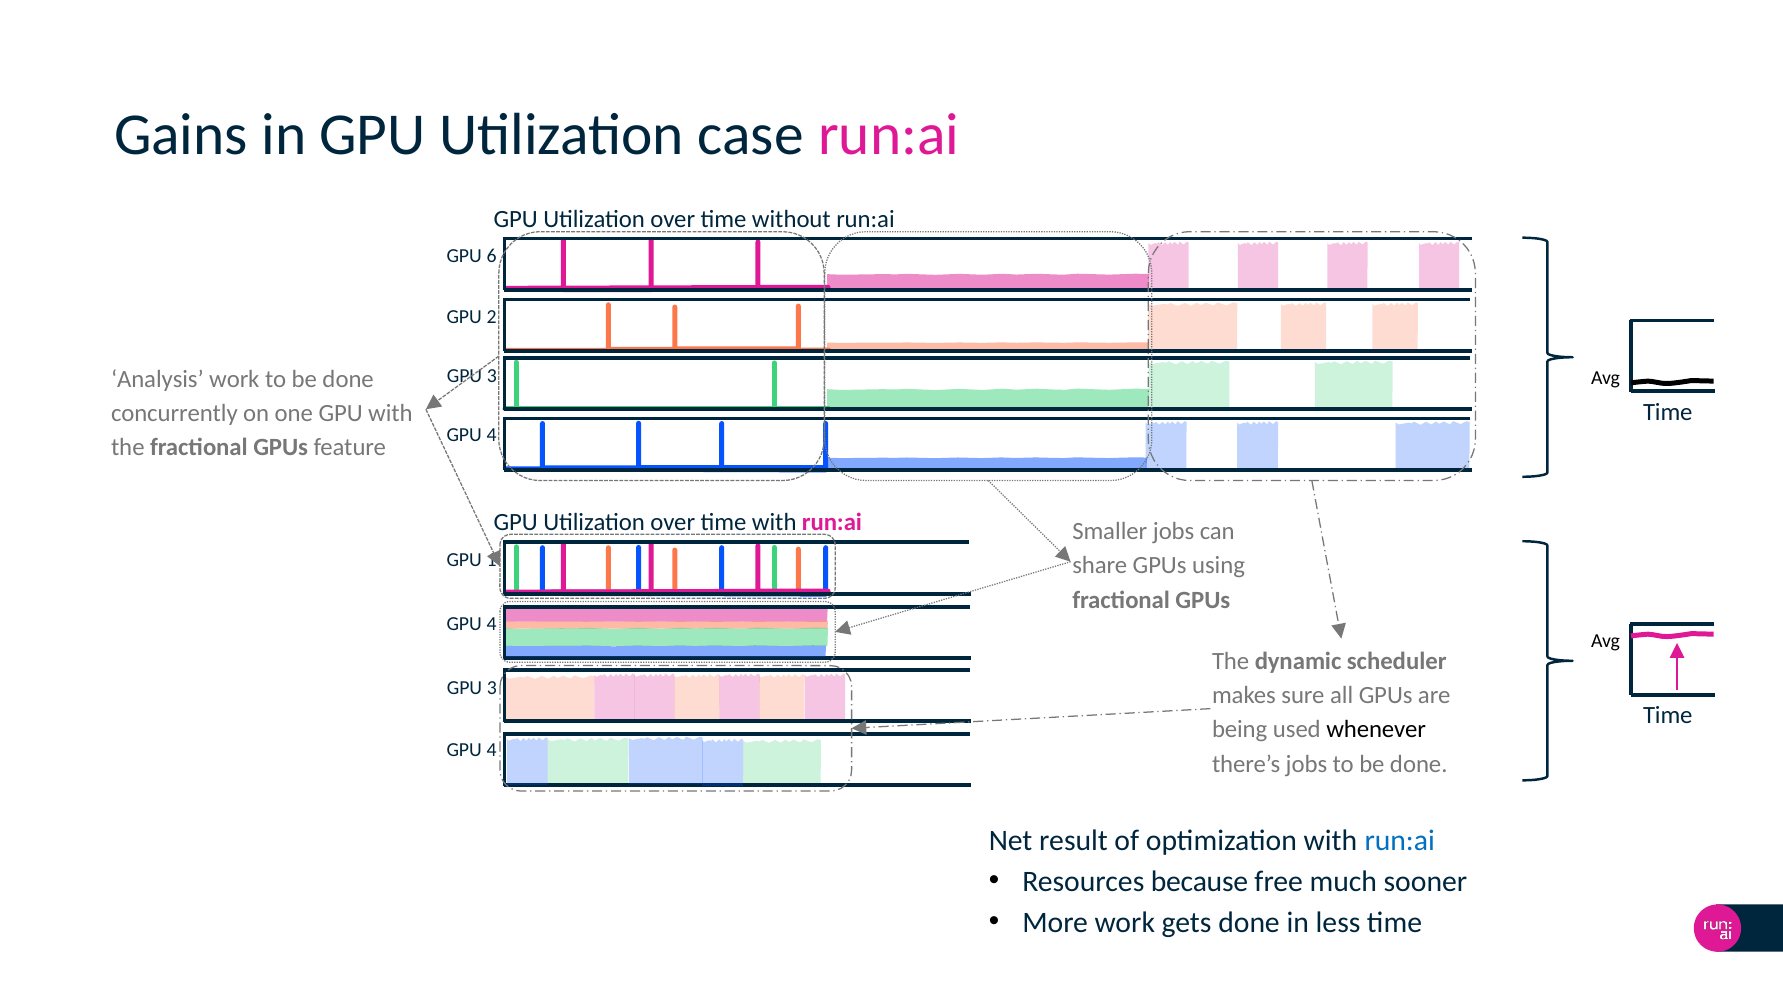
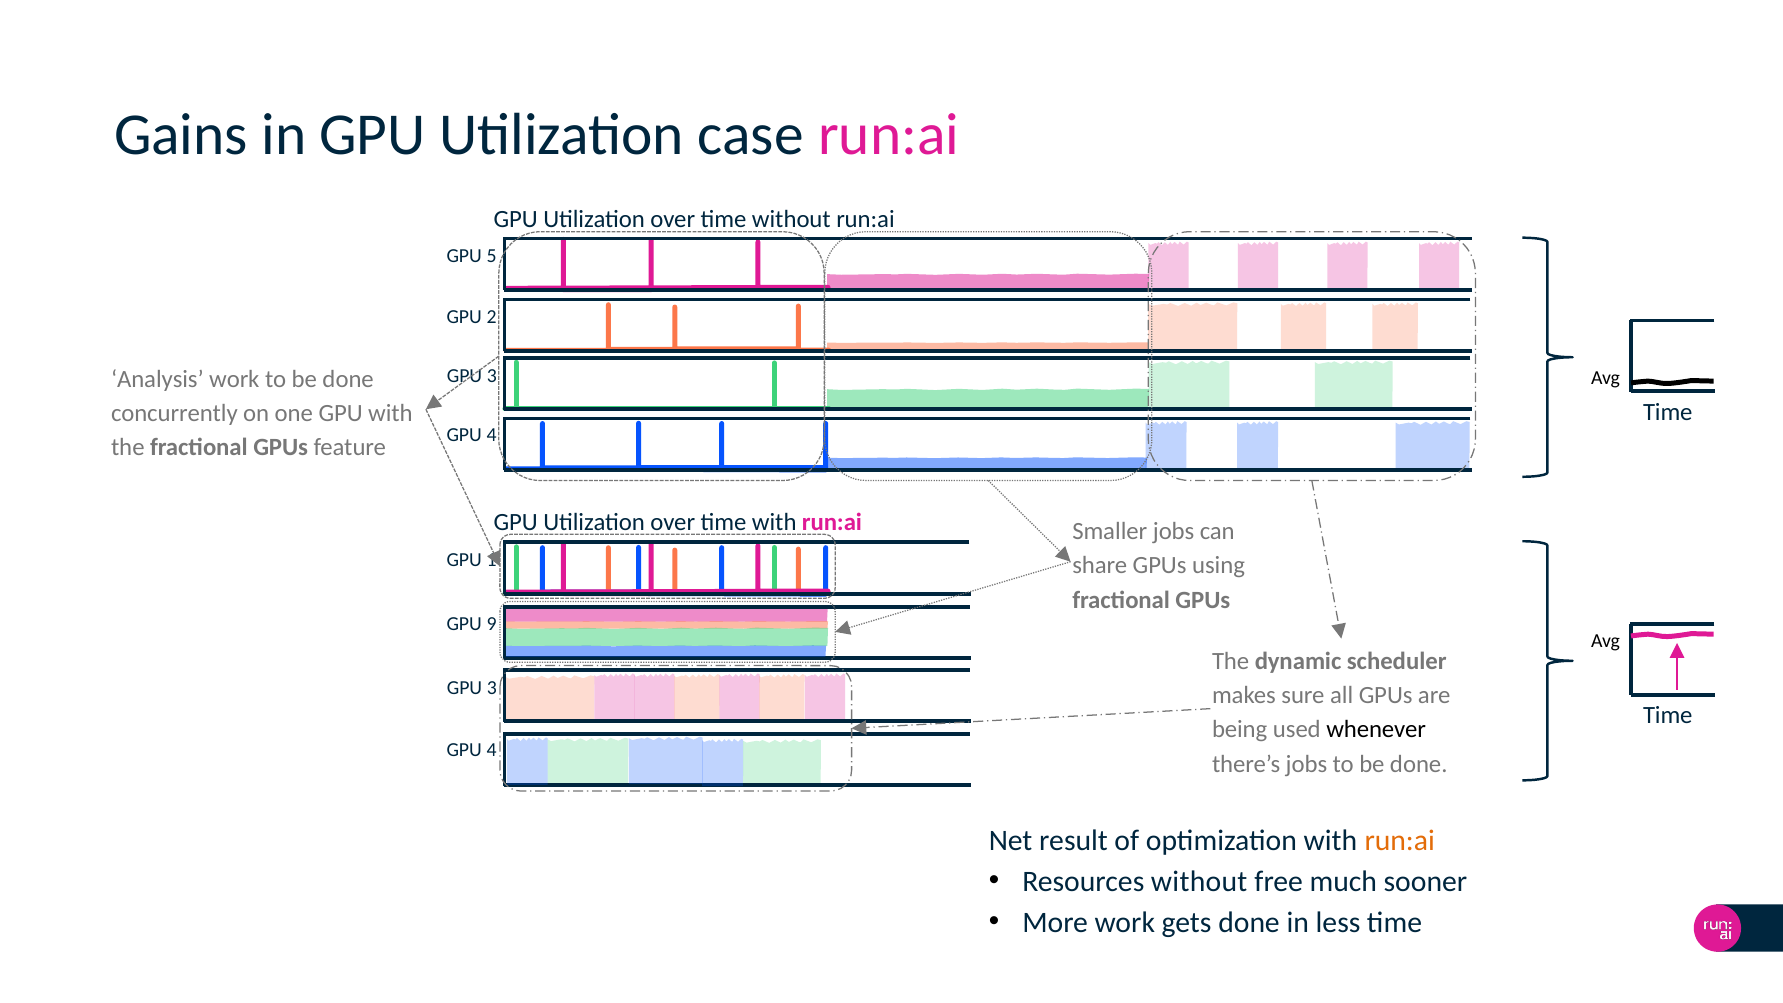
6: 6 -> 5 (492, 256)
4: 4 -> 9 (492, 624)
run:ai colour: blue -> orange (1400, 840)
Resources because: because -> without (1199, 881)
